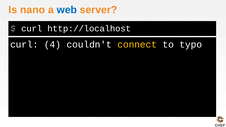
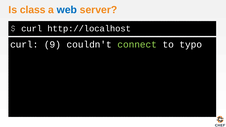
nano: nano -> class (33, 10)
4: 4 -> 9 (52, 44)
connect colour: yellow -> light green (137, 44)
